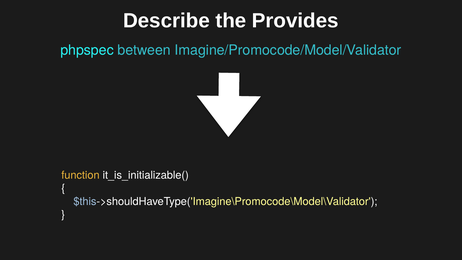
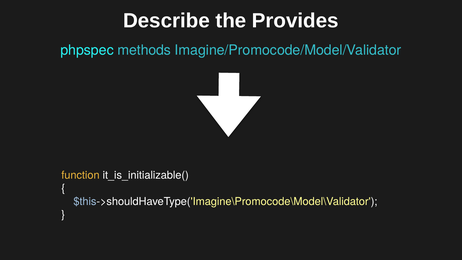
between: between -> methods (144, 50)
